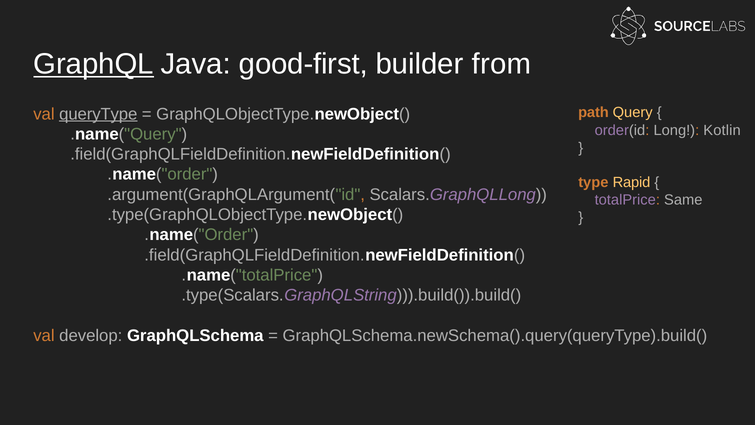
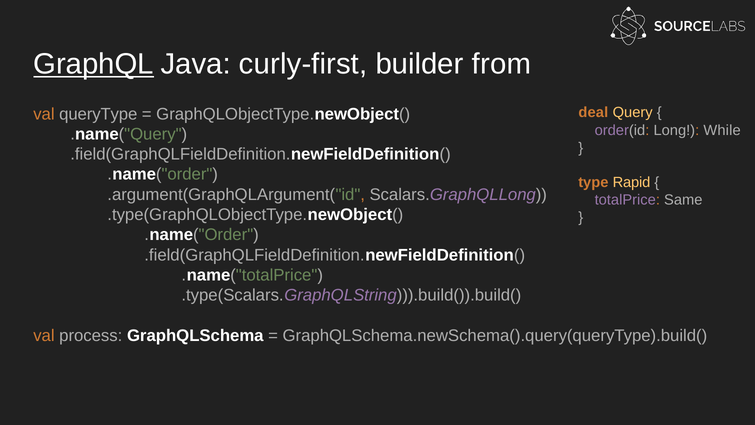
good-first: good-first -> curly-first (303, 64)
path: path -> deal (593, 113)
queryType underline: present -> none (98, 114)
Kotlin: Kotlin -> While (722, 130)
develop: develop -> process (91, 335)
